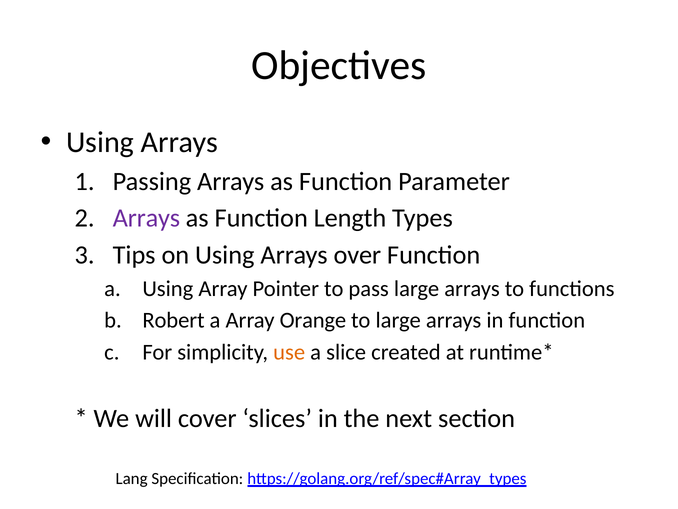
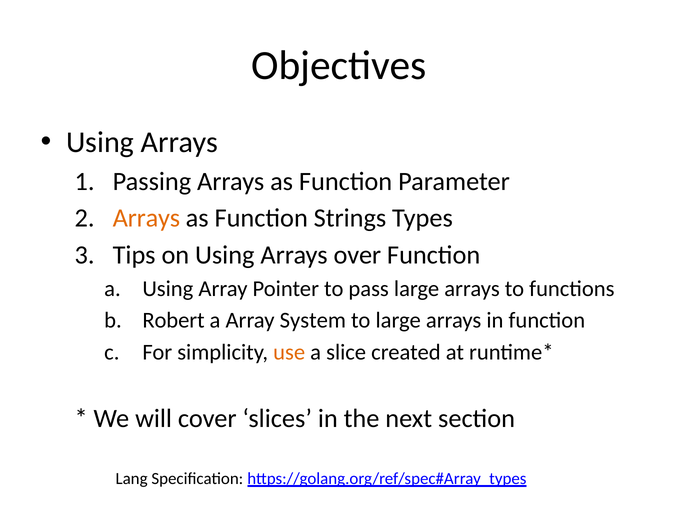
Arrays colour: purple -> orange (146, 218)
Length: Length -> Strings (350, 218)
Orange: Orange -> System (313, 320)
